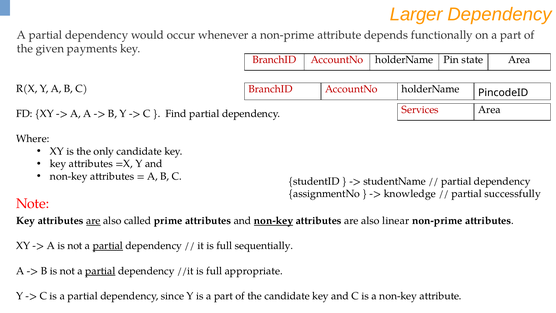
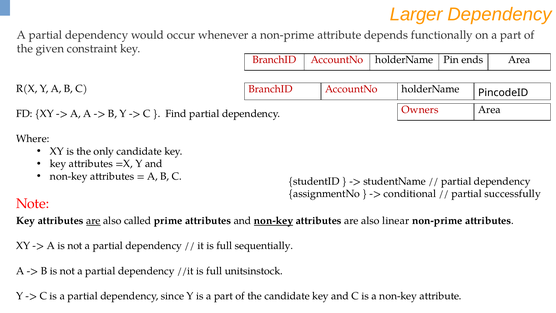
payments: payments -> constraint (92, 49)
state: state -> ends (472, 60)
Services: Services -> Owners (420, 110)
knowledge: knowledge -> conditional (410, 194)
partial underline: present -> none (108, 246)
partial underline: present -> none (100, 271)
appropriate: appropriate -> unitsinstock (254, 271)
